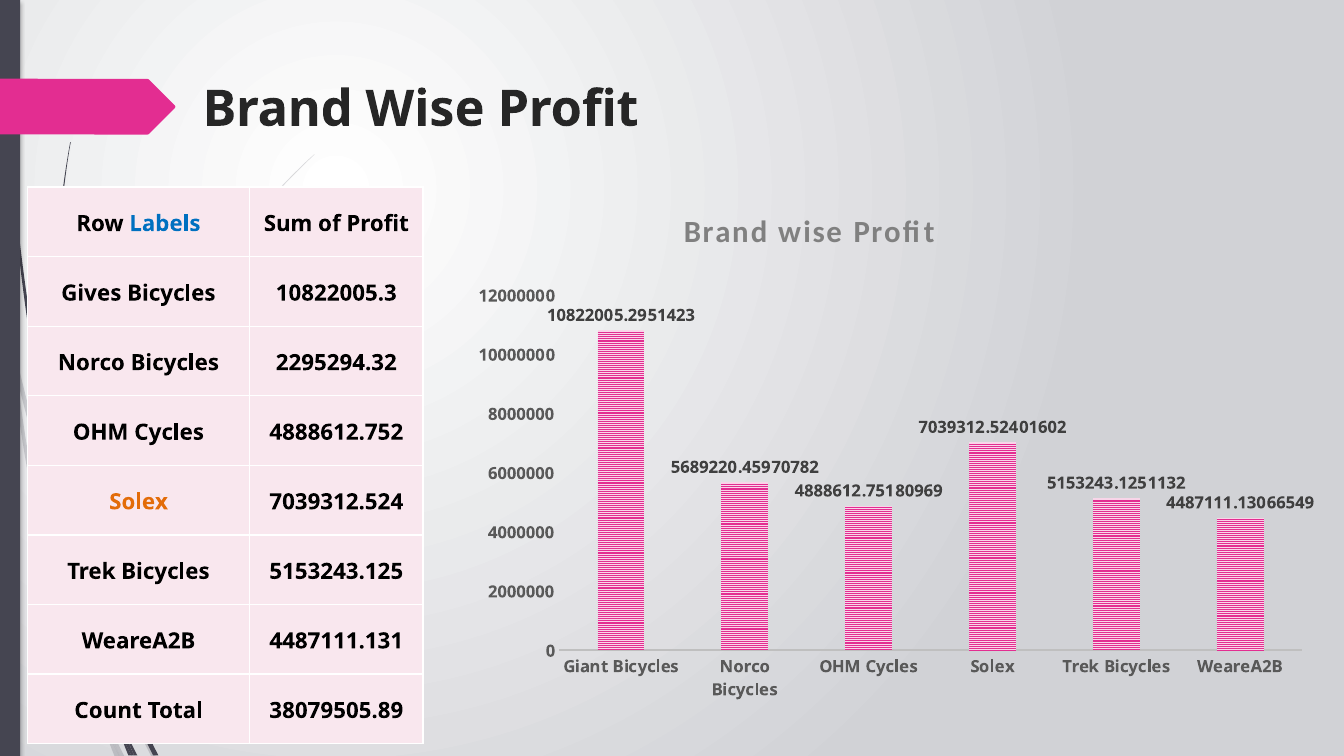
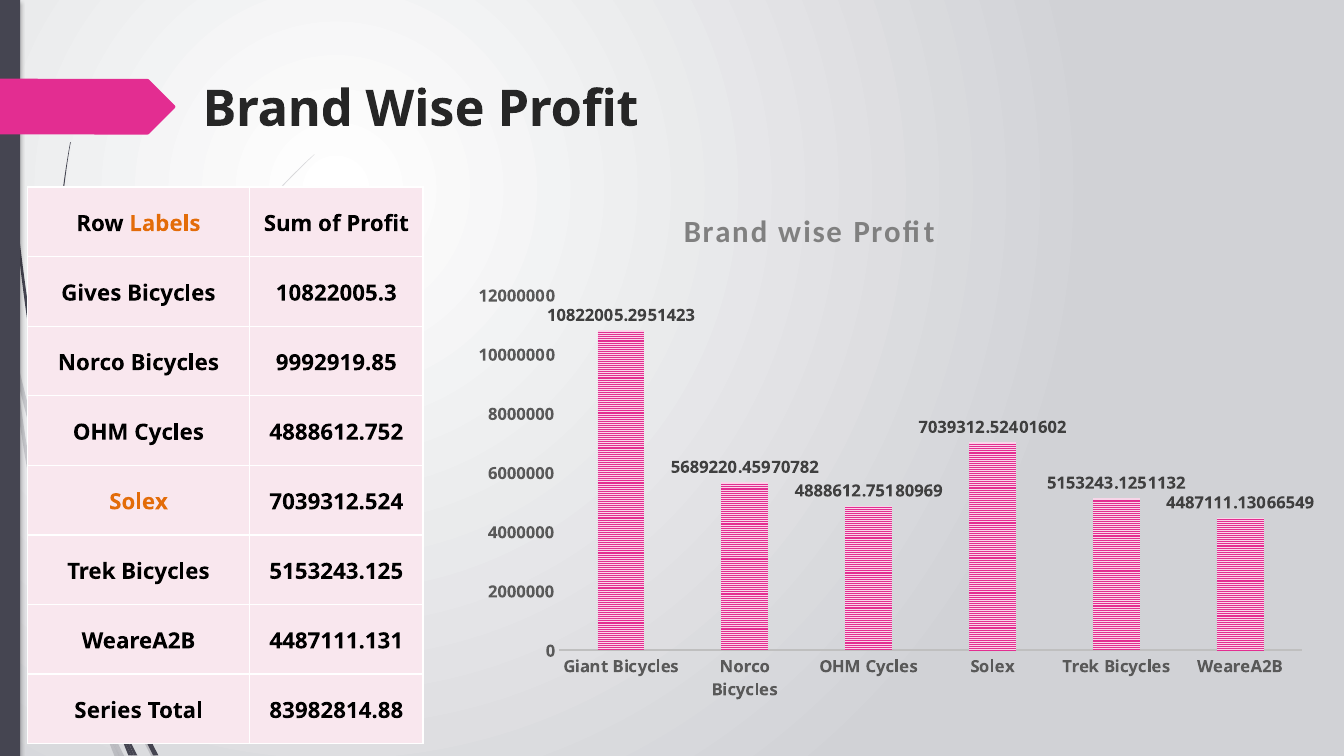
Labels colour: blue -> orange (165, 224)
2295294.32: 2295294.32 -> 9992919.85 (336, 363)
Count: Count -> Series (108, 711)
38079505.89: 38079505.89 -> 83982814.88 (336, 711)
